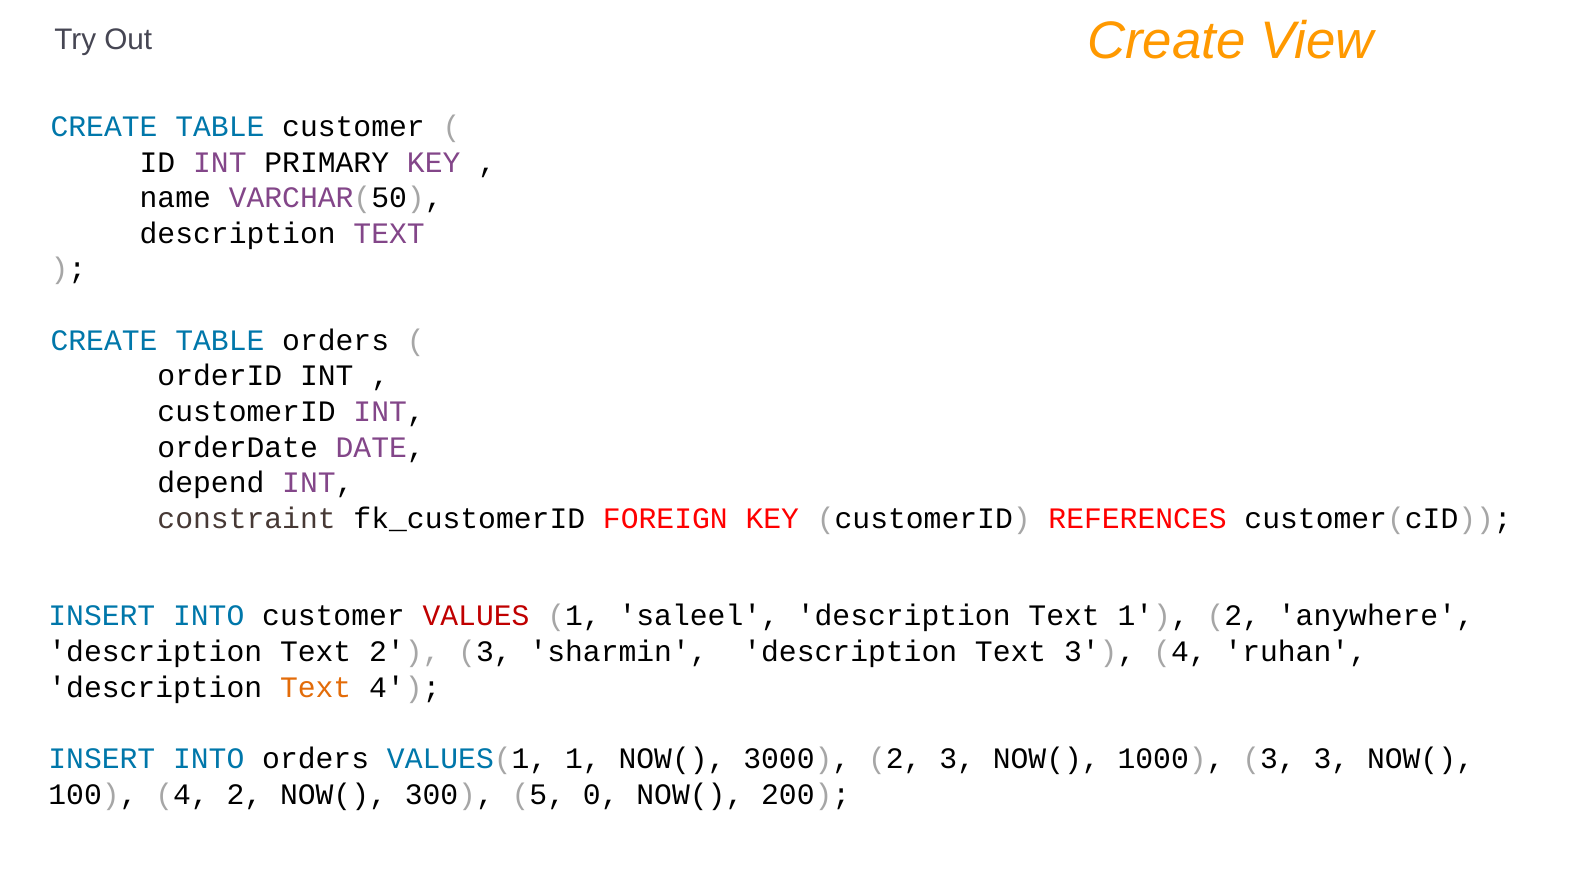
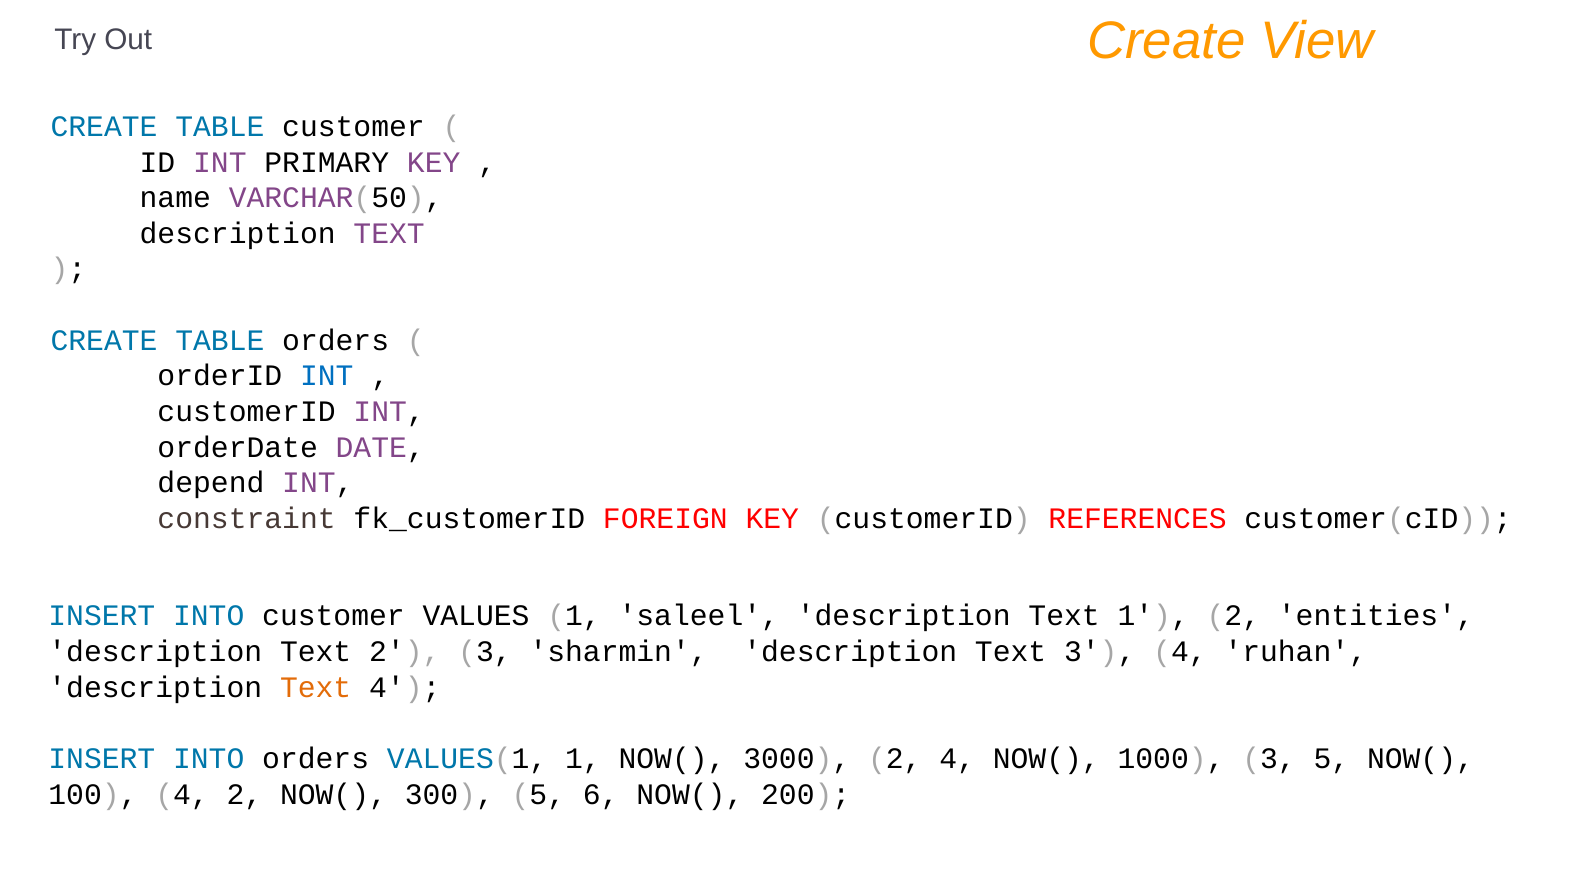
INT colour: black -> blue (327, 376)
VALUES colour: red -> black (476, 616)
anywhere: anywhere -> entities (1376, 616)
3000 2 3: 3 -> 4 (957, 759)
3 3: 3 -> 5 (1331, 759)
0: 0 -> 6 (601, 794)
